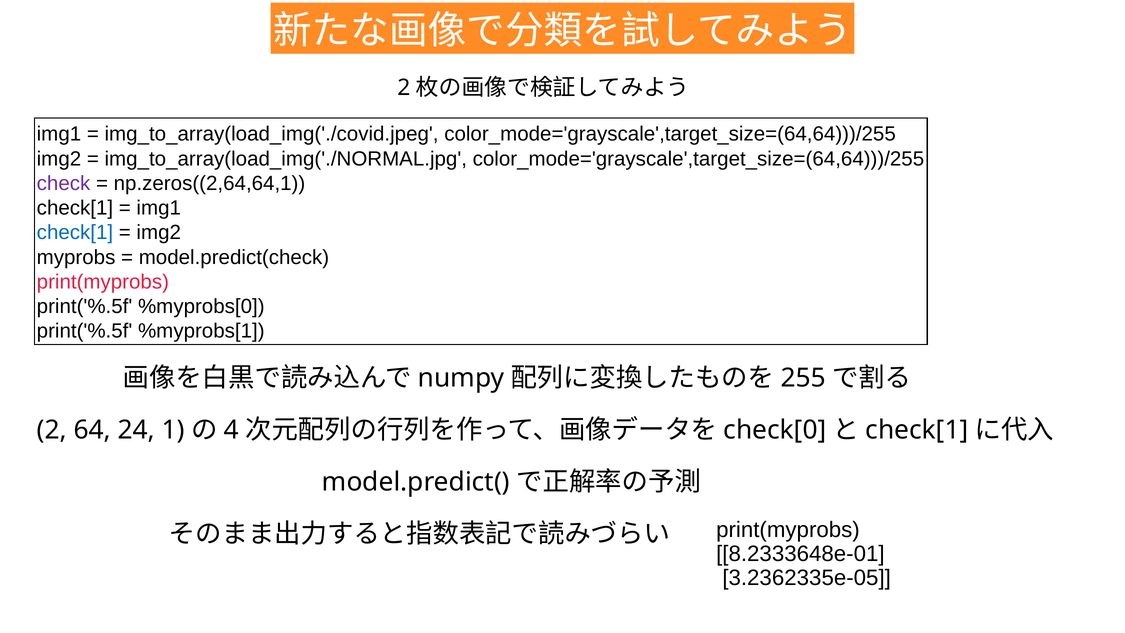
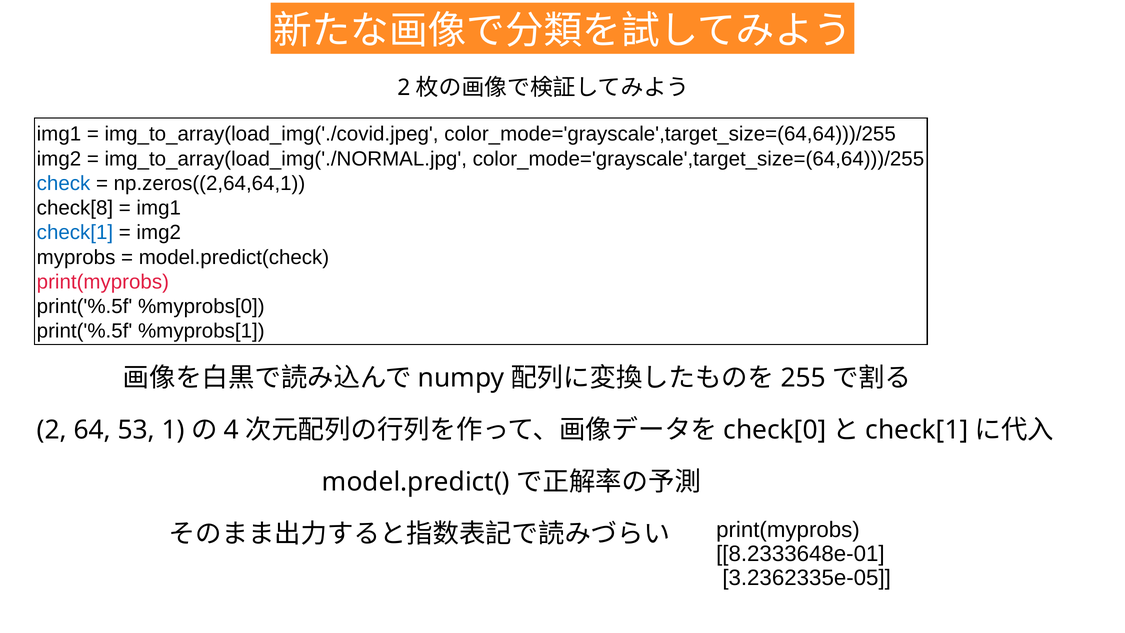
check colour: purple -> blue (64, 183)
check[1: check[1 -> check[8 (75, 208)
24: 24 -> 53 (136, 430)
